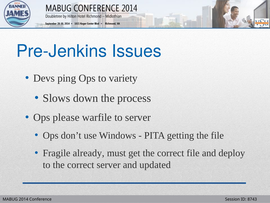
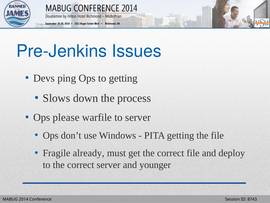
to variety: variety -> getting (123, 78)
updated: updated -> younger (155, 164)
